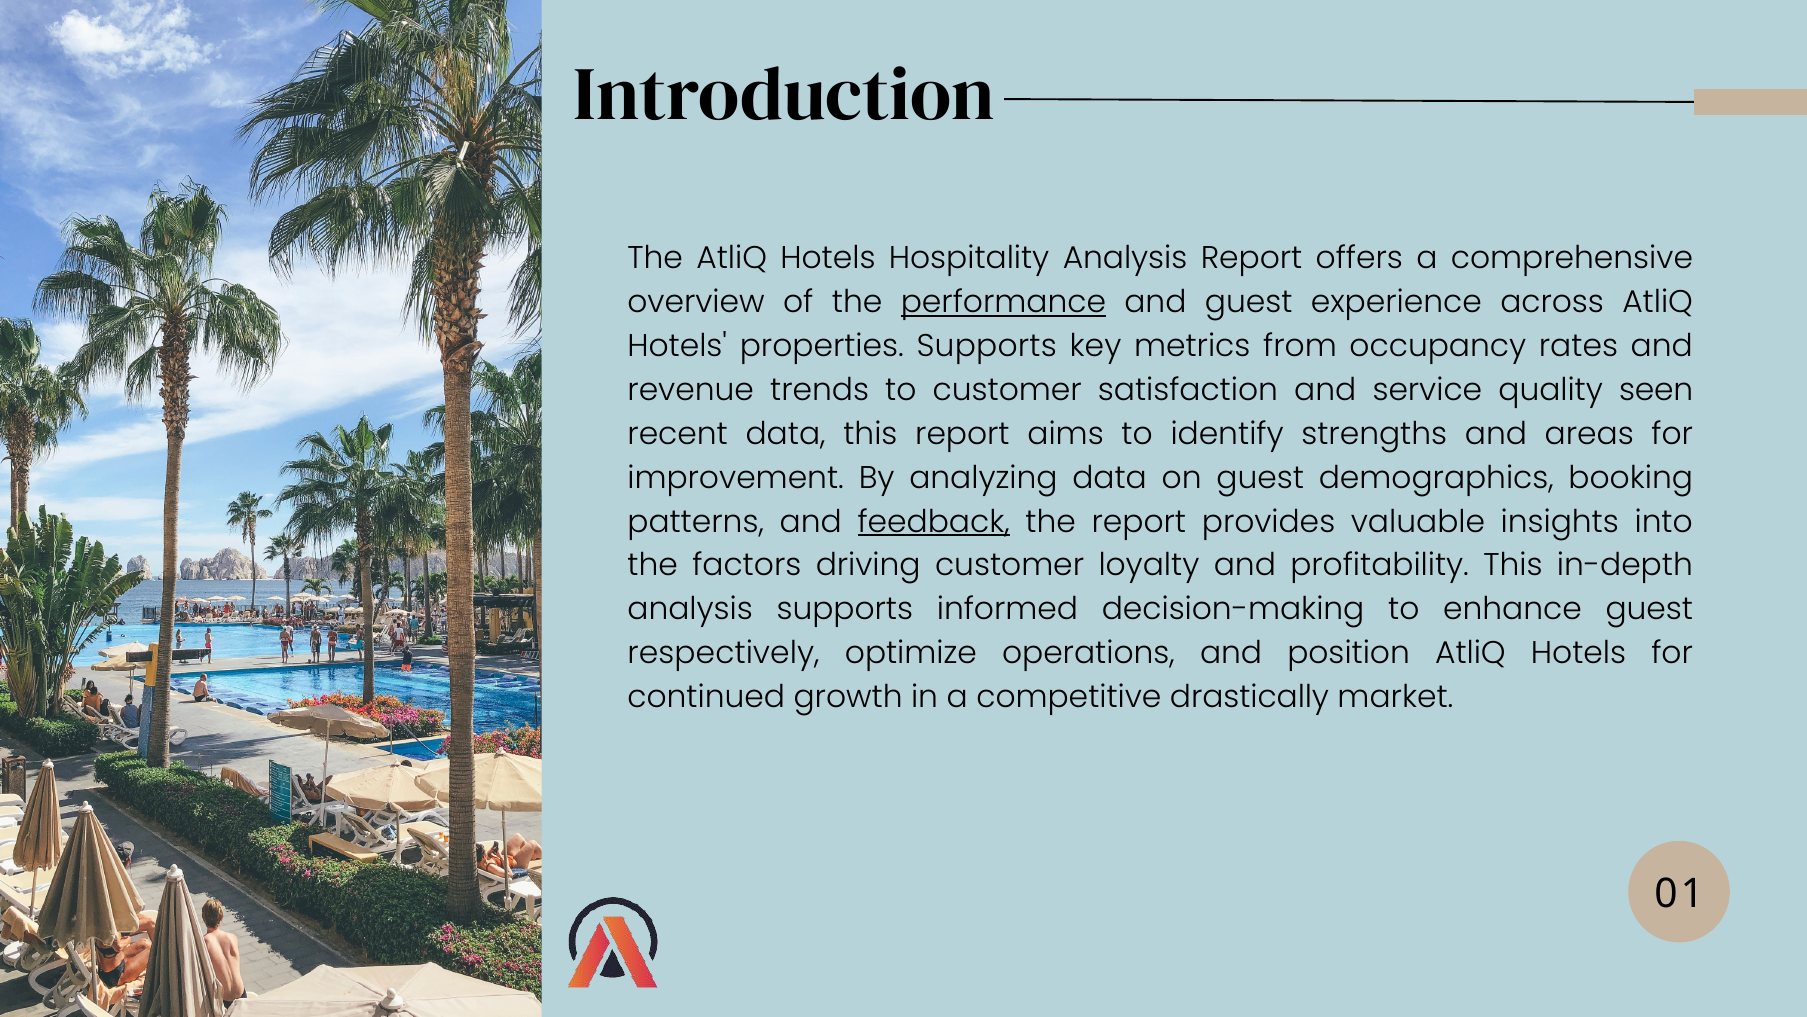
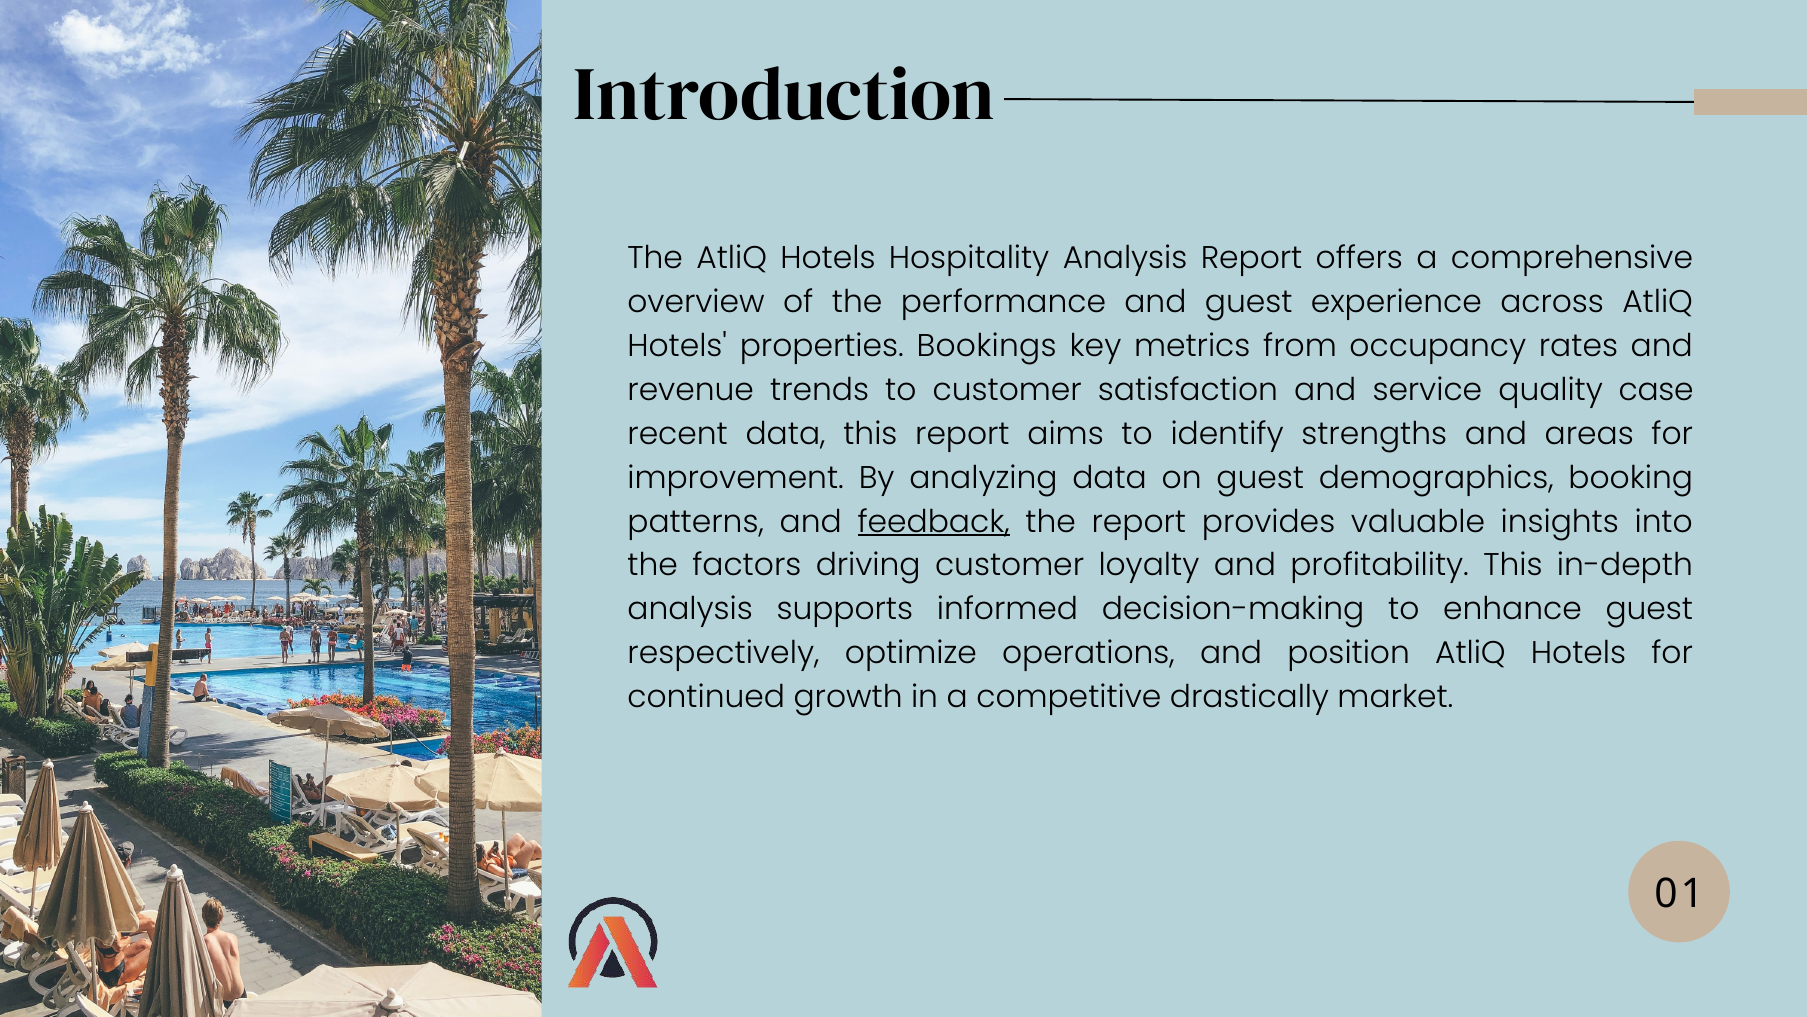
performance underline: present -> none (1003, 302)
properties Supports: Supports -> Bookings (987, 346)
seen: seen -> case (1656, 390)
